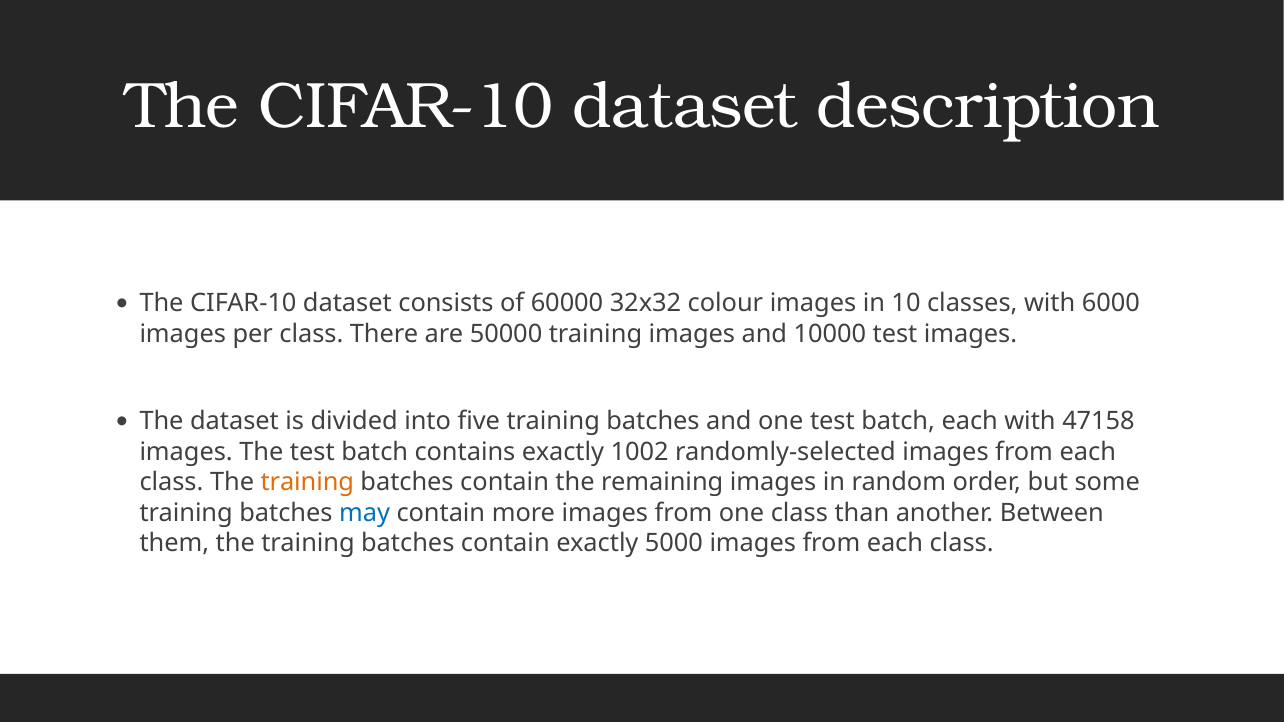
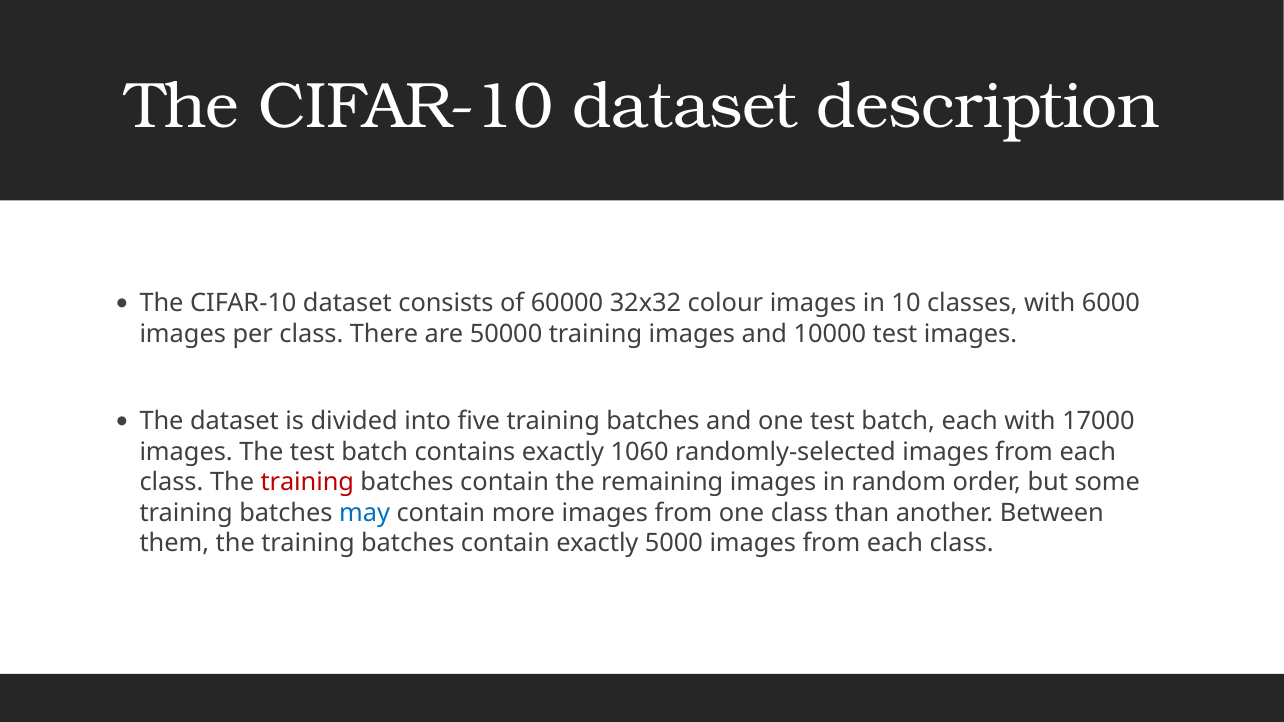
47158: 47158 -> 17000 (1098, 422)
1002: 1002 -> 1060 (640, 452)
training colour: orange -> red (307, 483)
